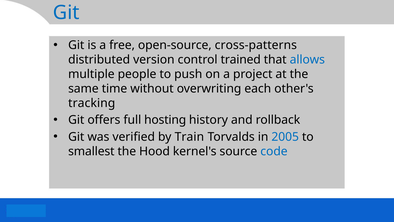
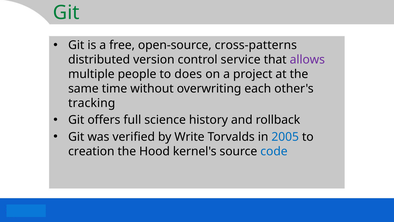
Git colour: blue -> green (66, 13)
trained: trained -> service (241, 60)
allows colour: blue -> purple (307, 60)
push: push -> does (188, 74)
hosting: hosting -> science (165, 120)
Train: Train -> Write (189, 137)
smallest: smallest -> creation (91, 151)
